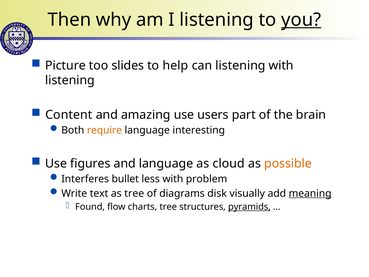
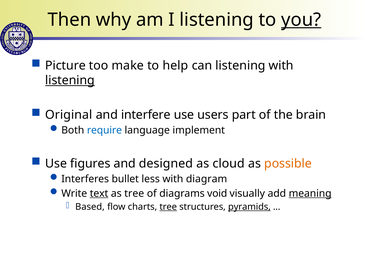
slides: slides -> make (128, 65)
listening underline: none -> present (70, 80)
Content: Content -> Original (69, 115)
amazing: amazing -> interfere (146, 115)
require colour: orange -> blue (104, 130)
interesting: interesting -> implement (199, 130)
and language: language -> designed (166, 163)
problem: problem -> diagram (207, 179)
text underline: none -> present (99, 193)
disk: disk -> void (217, 193)
Found: Found -> Based (90, 207)
tree underline: none -> present (168, 207)
